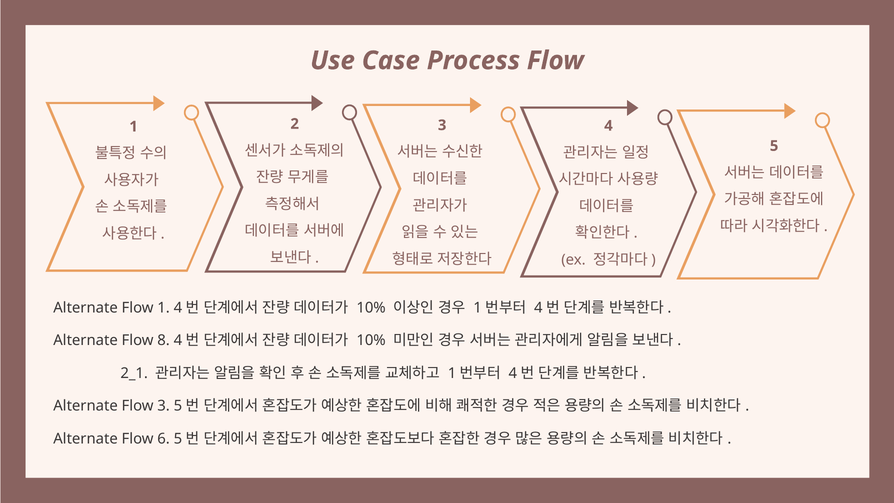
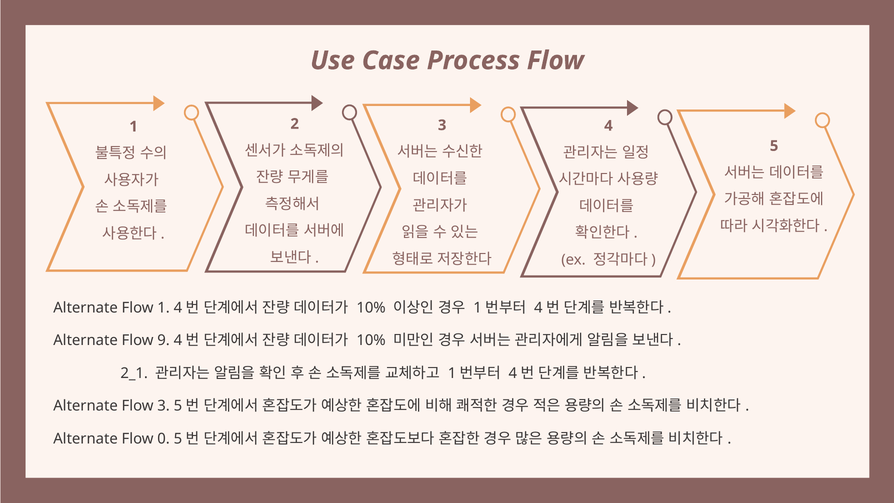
8: 8 -> 9 (164, 340)
6: 6 -> 0 (164, 439)
